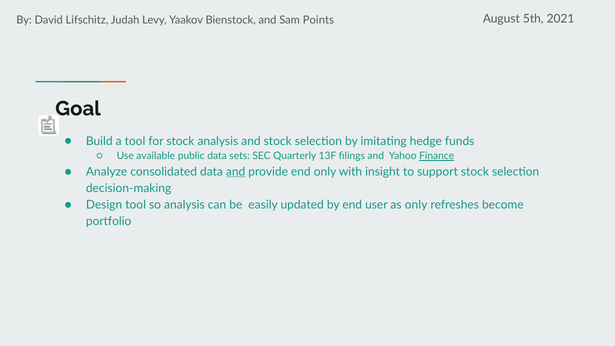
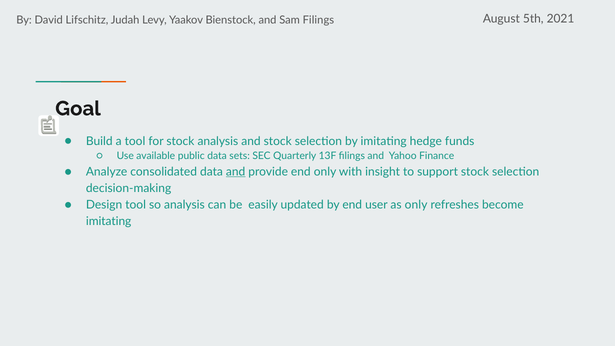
Sam Points: Points -> Filings (318, 20)
Finance underline: present -> none (437, 156)
portfolio: portfolio -> imitating (109, 221)
